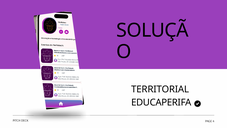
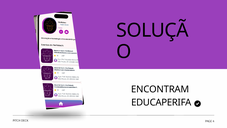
TERRITORIAL: TERRITORIAL -> ENCONTRAM (160, 89)
